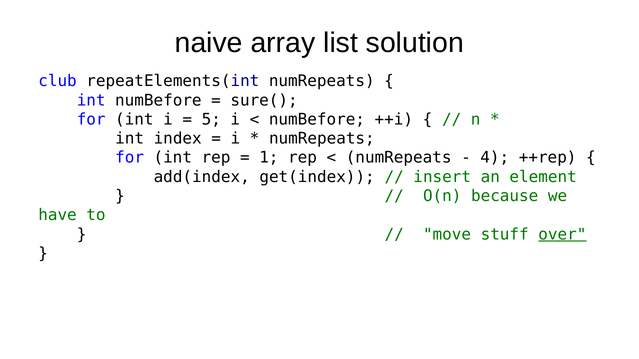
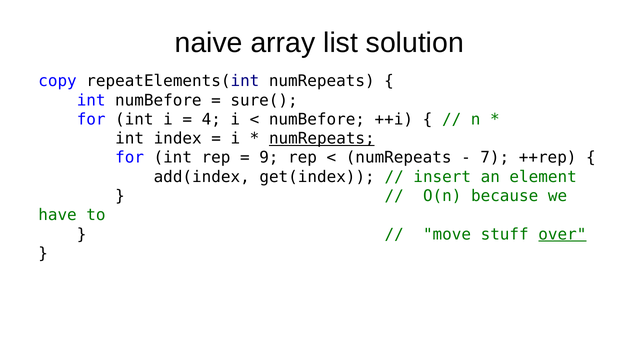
club: club -> copy (58, 81)
5: 5 -> 4 (211, 120)
numRepeats underline: none -> present (322, 139)
1: 1 -> 9 (269, 158)
4: 4 -> 7 (495, 158)
